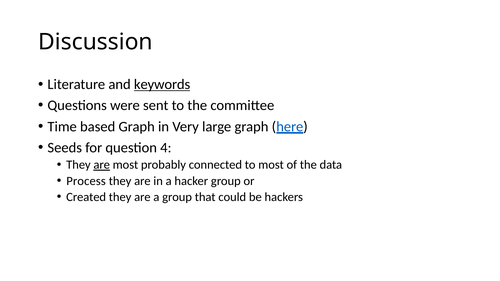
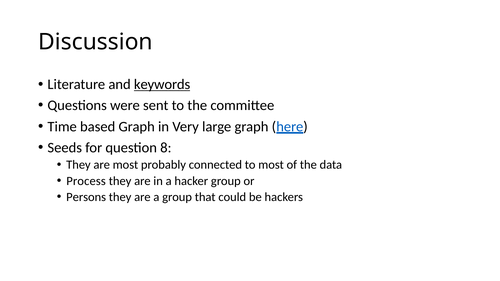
4: 4 -> 8 (166, 148)
are underline: present -> none (102, 165)
Created: Created -> Persons (86, 197)
